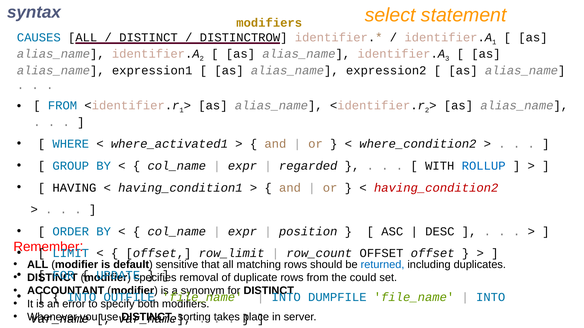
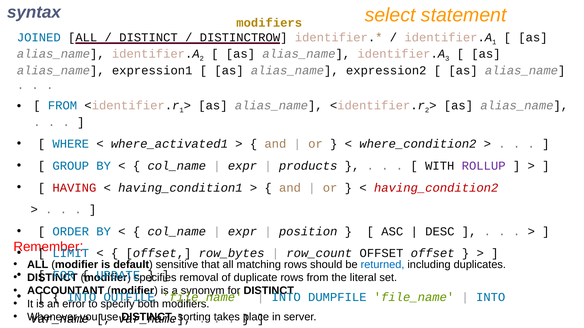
CAUSES: CAUSES -> JOINED (39, 37)
regarded: regarded -> products (308, 166)
ROLLUP colour: blue -> purple (484, 166)
HAVING colour: black -> red (74, 188)
row_limit: row_limit -> row_bytes (232, 254)
could: could -> literal (363, 278)
